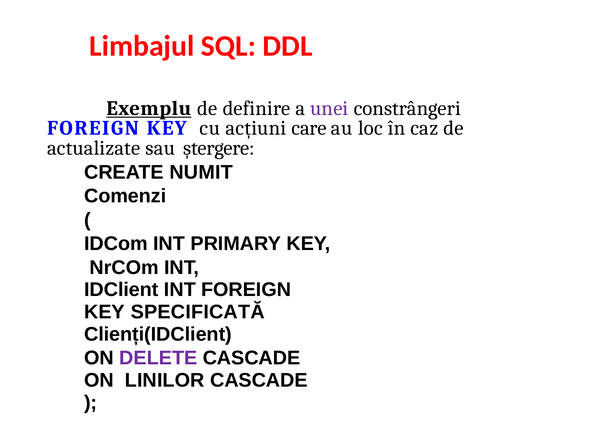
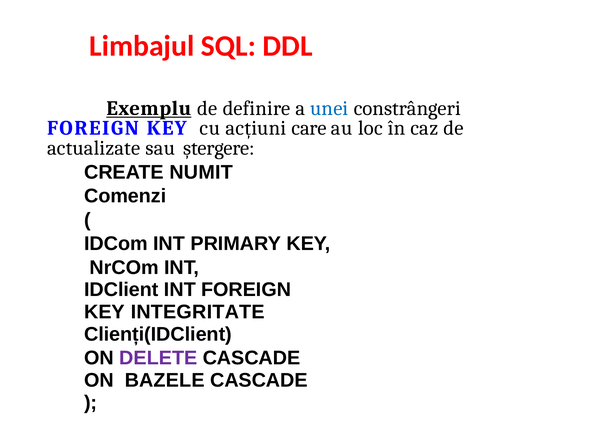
unei colour: purple -> blue (329, 109)
SPECIFICATĂ: SPECIFICATĂ -> INTEGRITATE (198, 312)
LINILOR: LINILOR -> BAZELE (165, 381)
